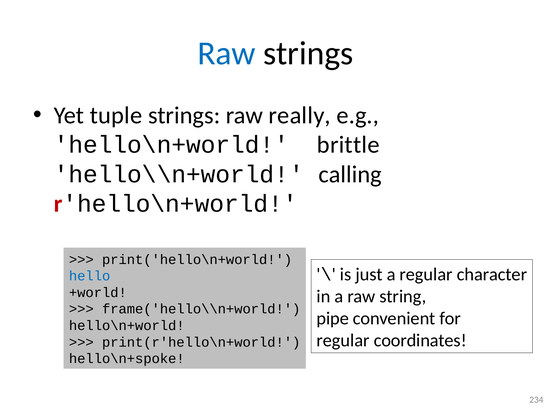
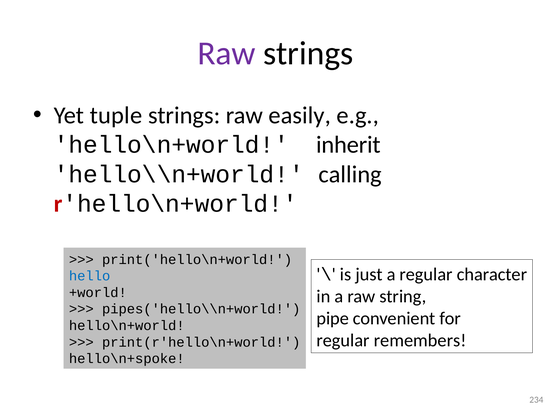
Raw colour: blue -> purple (227, 53)
really: really -> easily (300, 116)
brittle: brittle -> inherit (348, 145)
frame('hello\\n+world: frame('hello\\n+world -> pipes('hello\\n+world (201, 309)
coordinates: coordinates -> remembers (420, 341)
